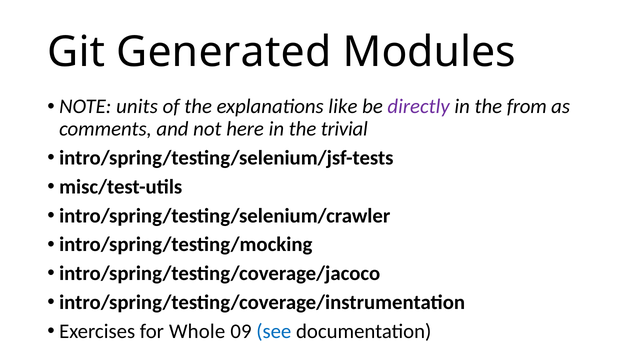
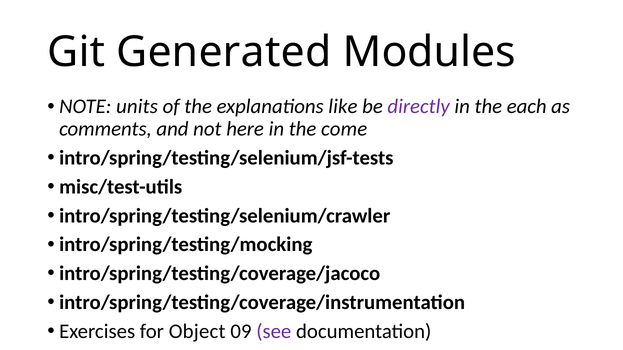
from: from -> each (527, 107)
trivial: trivial -> come (344, 129)
Whole: Whole -> Object (197, 332)
see colour: blue -> purple (274, 332)
